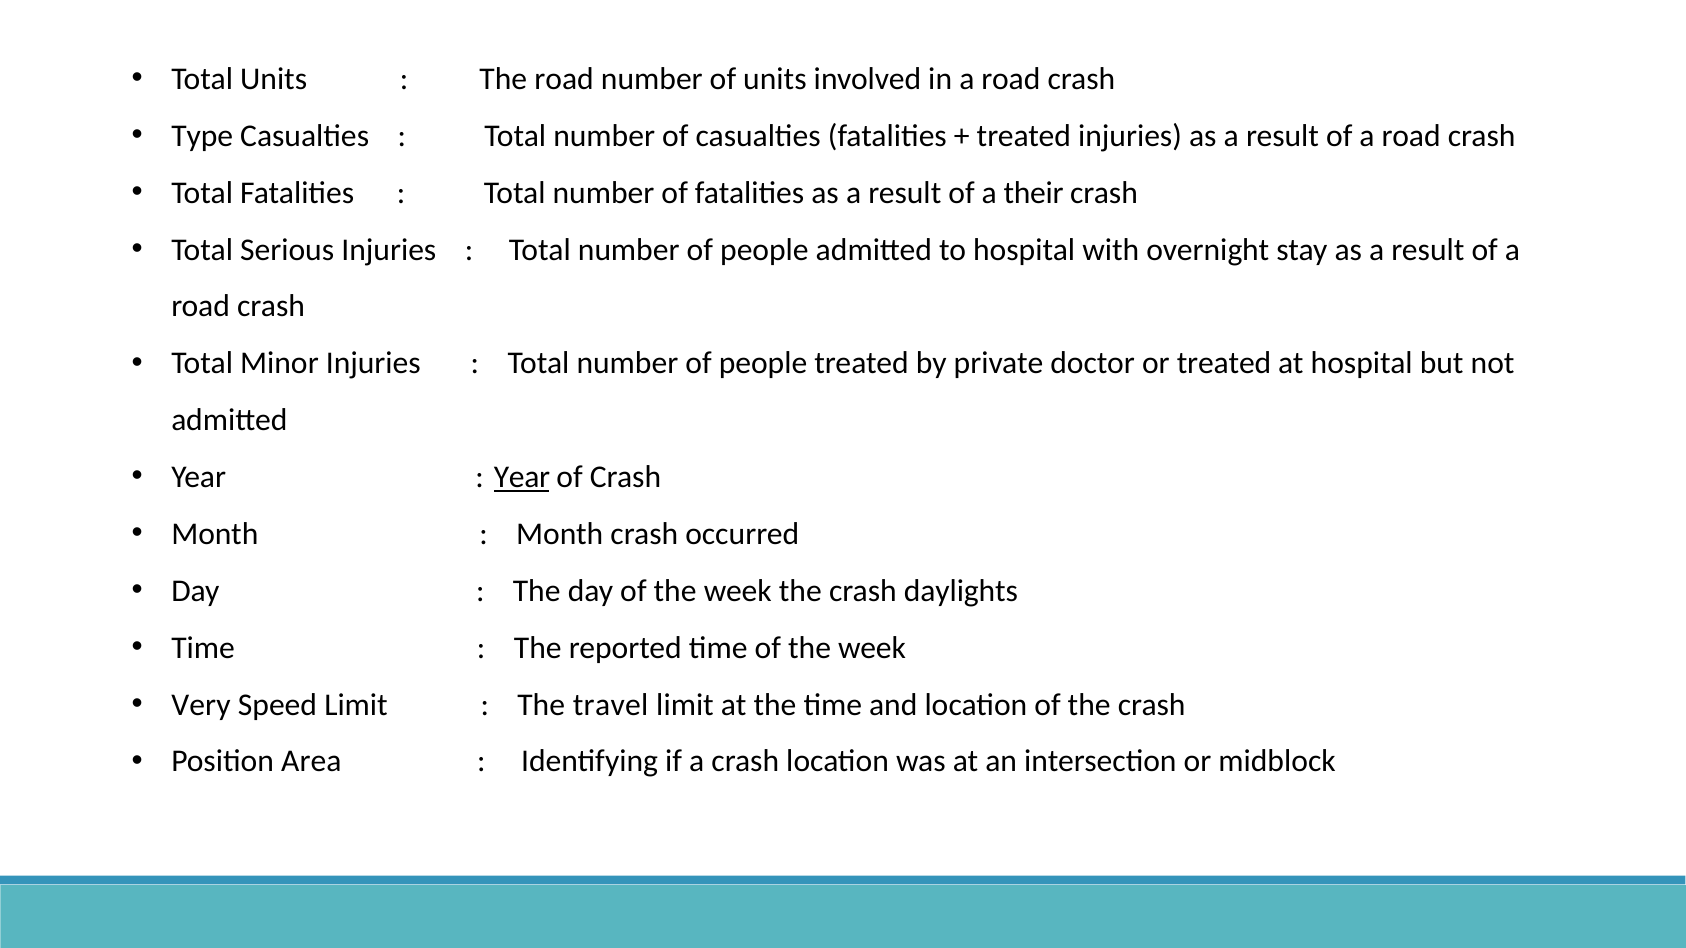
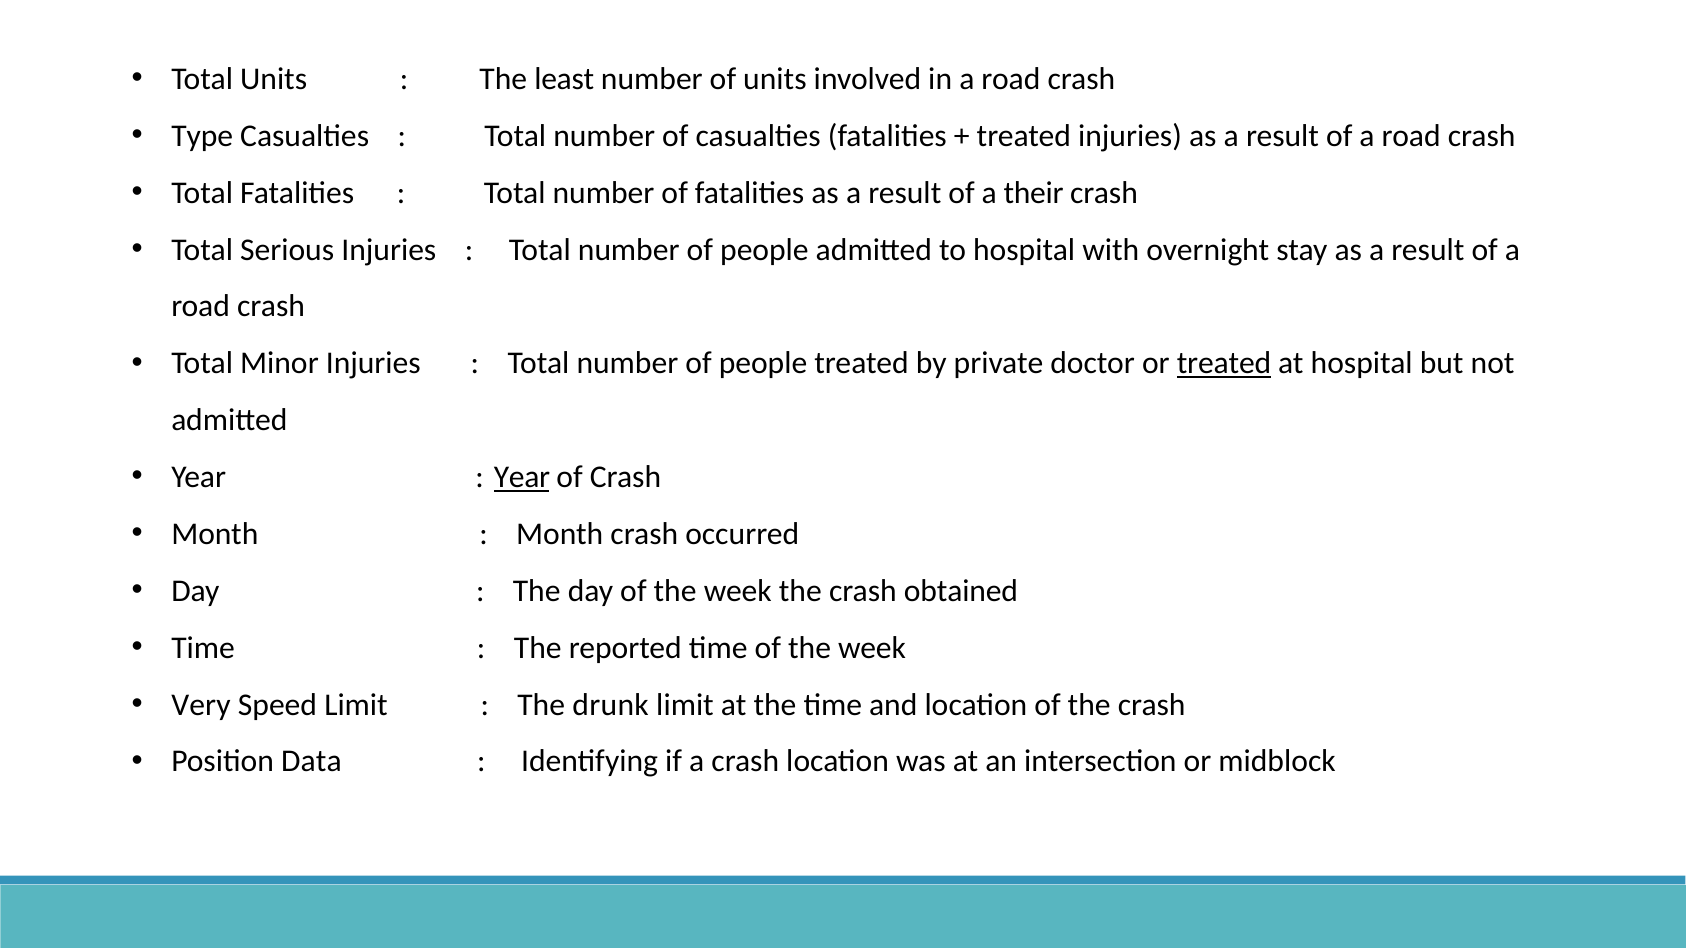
The road: road -> least (564, 79)
treated underline: none -> present (1224, 364)
daylights: daylights -> obtained (961, 591)
travel: travel -> drunk (611, 705)
Area: Area -> Data (311, 762)
